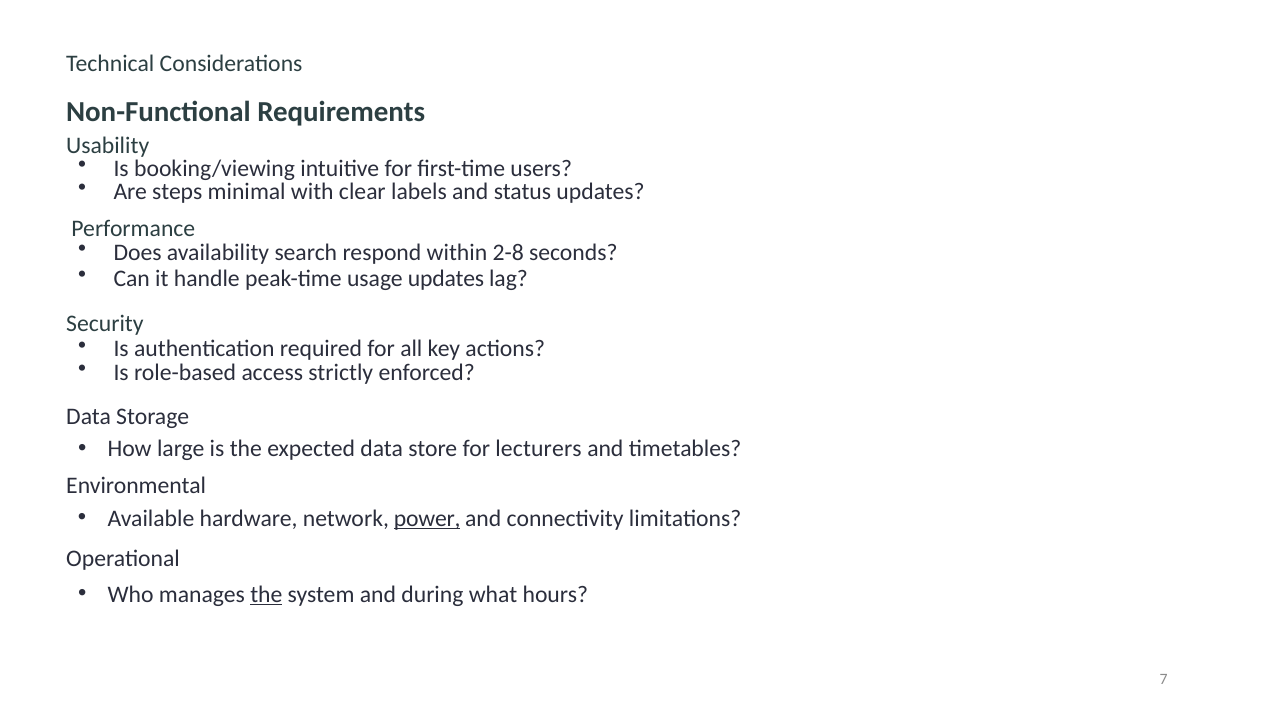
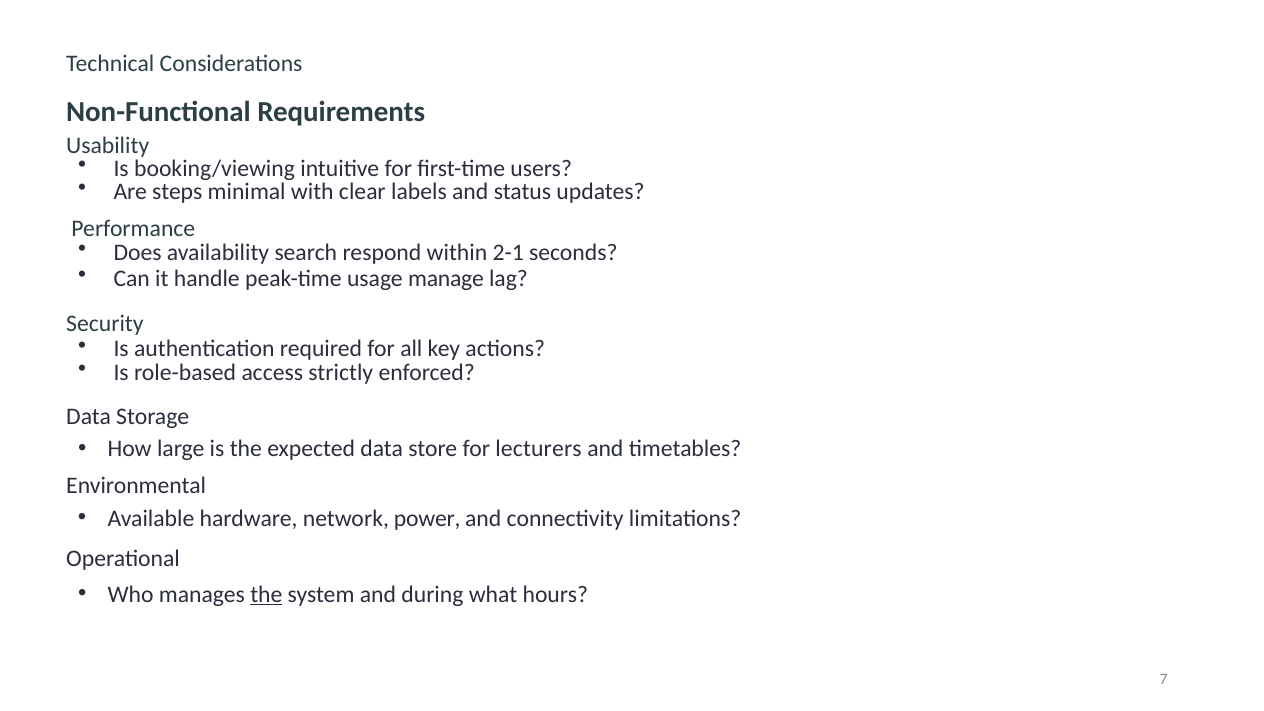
2-8: 2-8 -> 2-1 (508, 252)
usage updates: updates -> manage (446, 279)
power underline: present -> none (427, 518)
